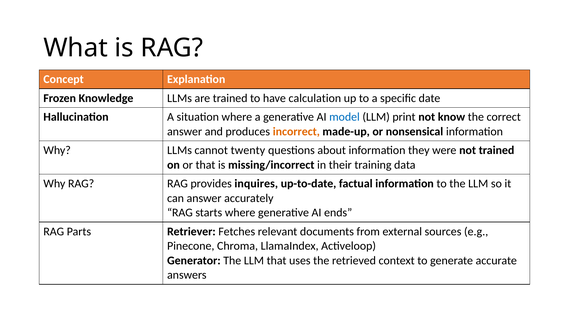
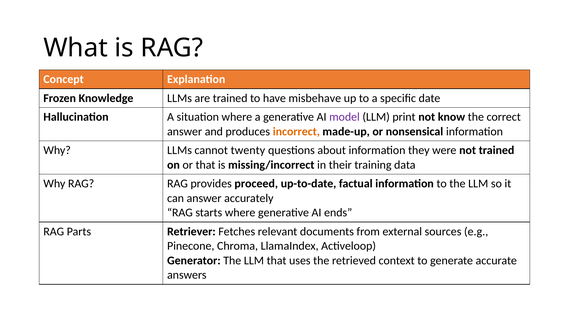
calculation: calculation -> misbehave (315, 98)
model colour: blue -> purple (344, 117)
inquires: inquires -> proceed (256, 184)
